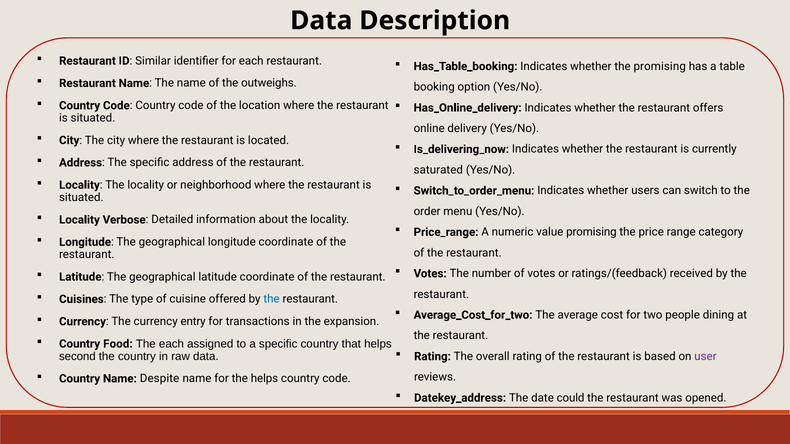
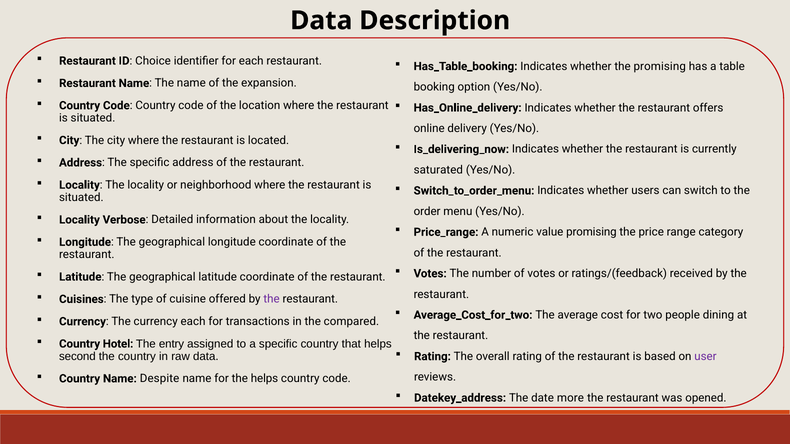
Similar: Similar -> Choice (153, 61)
outweighs: outweighs -> expansion (269, 83)
the colour: blue -> purple (272, 299)
currency entry: entry -> each (193, 322)
expansion: expansion -> compared (351, 322)
Food: Food -> Hotel (118, 344)
The each: each -> entry (172, 344)
could: could -> more (570, 398)
